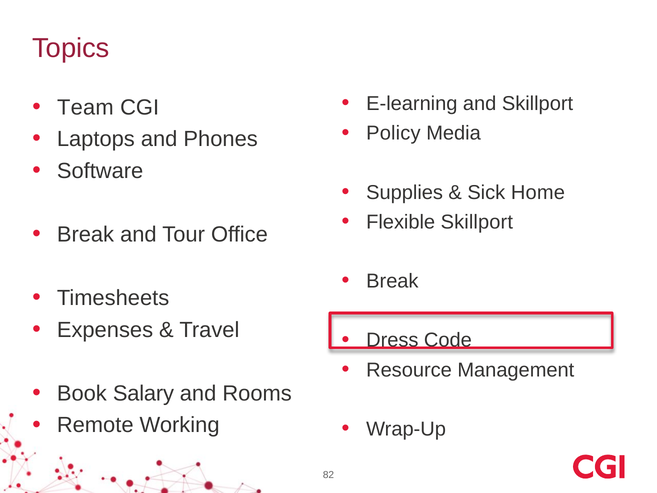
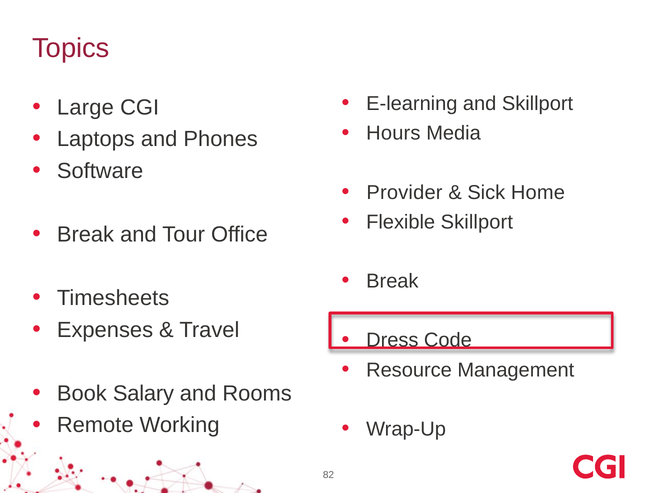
Team: Team -> Large (85, 107)
Policy: Policy -> Hours (393, 133)
Supplies: Supplies -> Provider (404, 192)
